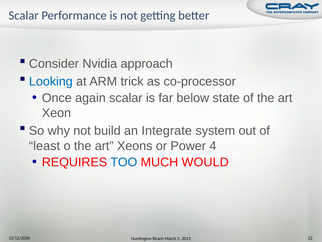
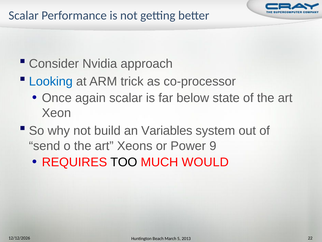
Integrate: Integrate -> Variables (167, 131)
least: least -> send (45, 146)
4: 4 -> 9 (213, 146)
TOO colour: blue -> black (124, 162)
